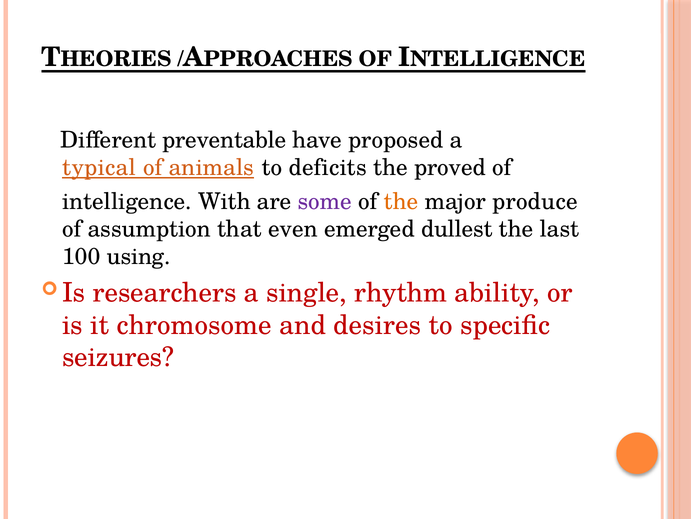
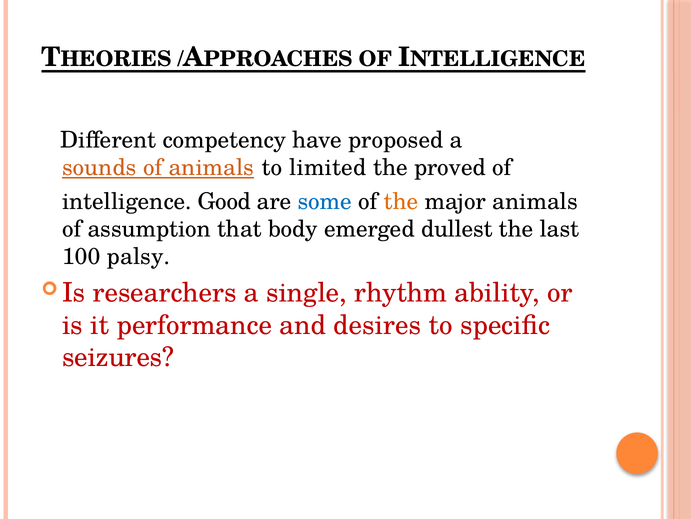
preventable: preventable -> competency (224, 140)
typical: typical -> sounds (99, 167)
deficits: deficits -> limited (328, 167)
With: With -> Good (224, 201)
some colour: purple -> blue (325, 201)
major produce: produce -> animals (535, 201)
even: even -> body (293, 229)
using: using -> palsy (139, 256)
chromosome: chromosome -> performance (194, 325)
